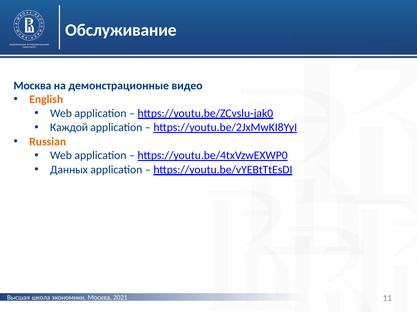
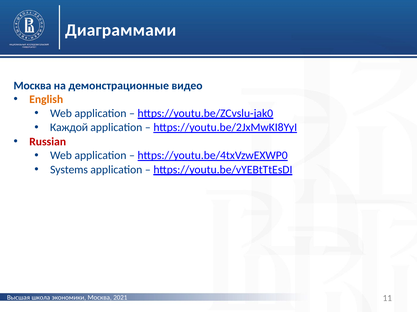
Обслуживание: Обслуживание -> Диаграммами (121, 30)
Russian colour: orange -> red (48, 142)
Данных: Данных -> Systems (69, 170)
